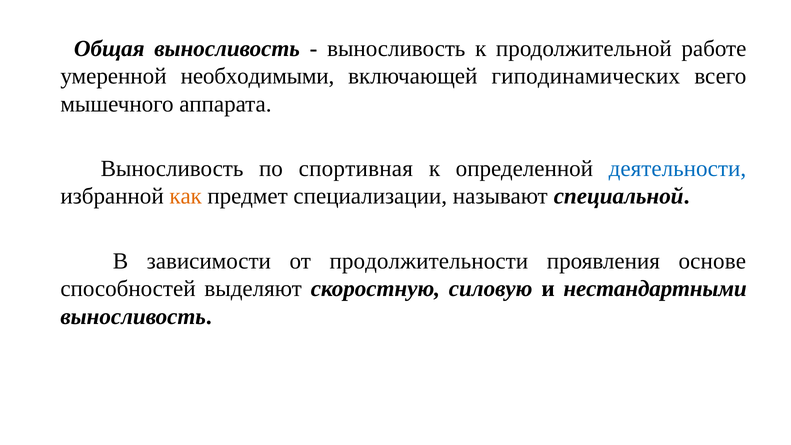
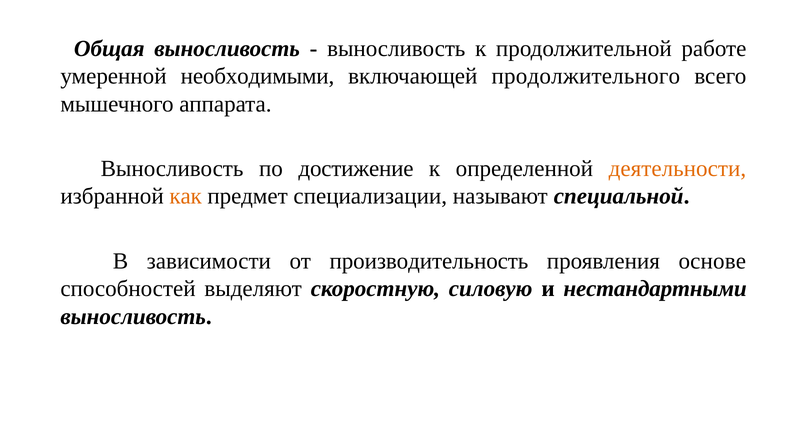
гиподинамических: гиподинамических -> продолжительного (586, 76)
спортивная: спортивная -> достижение (356, 169)
деятельности colour: blue -> orange (677, 169)
продолжительности: продолжительности -> производительность (429, 261)
